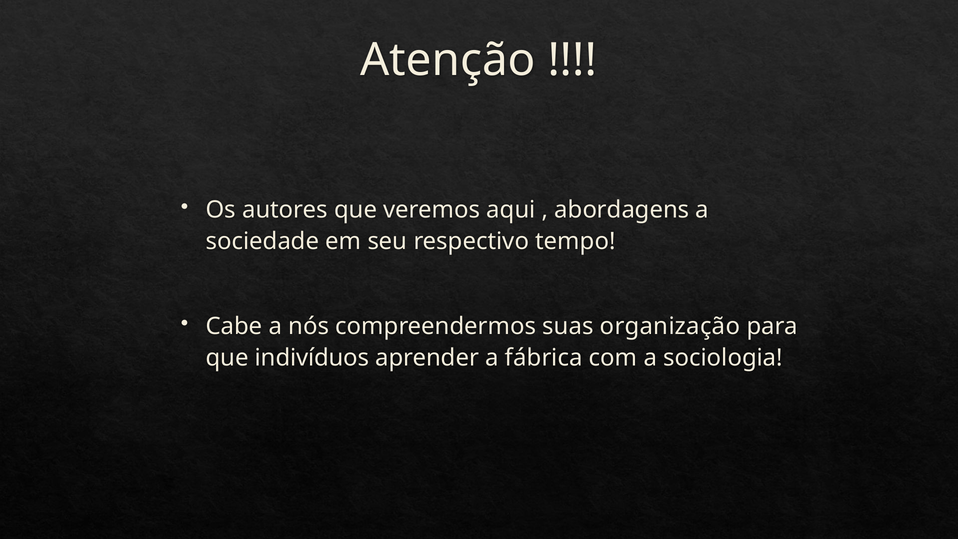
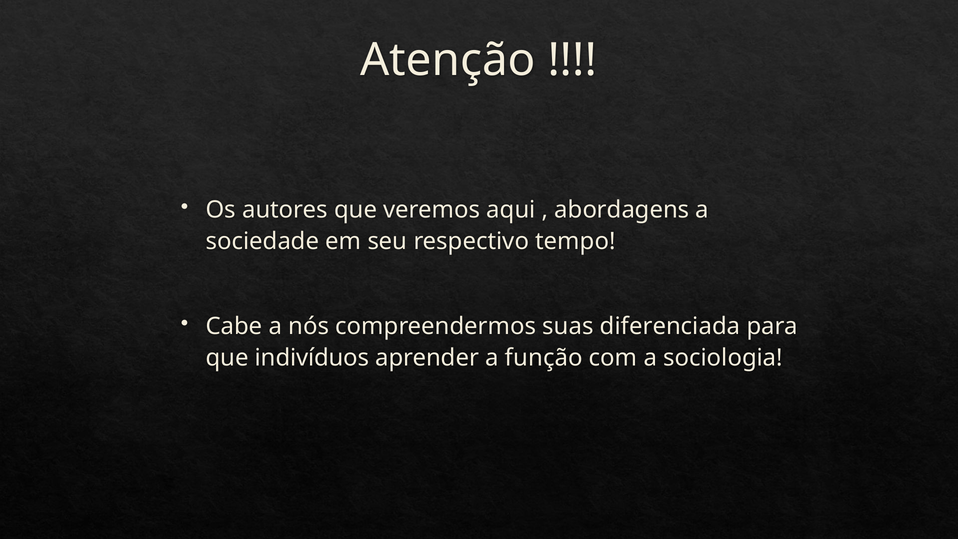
organização: organização -> diferenciada (670, 326)
fábrica: fábrica -> função (544, 358)
